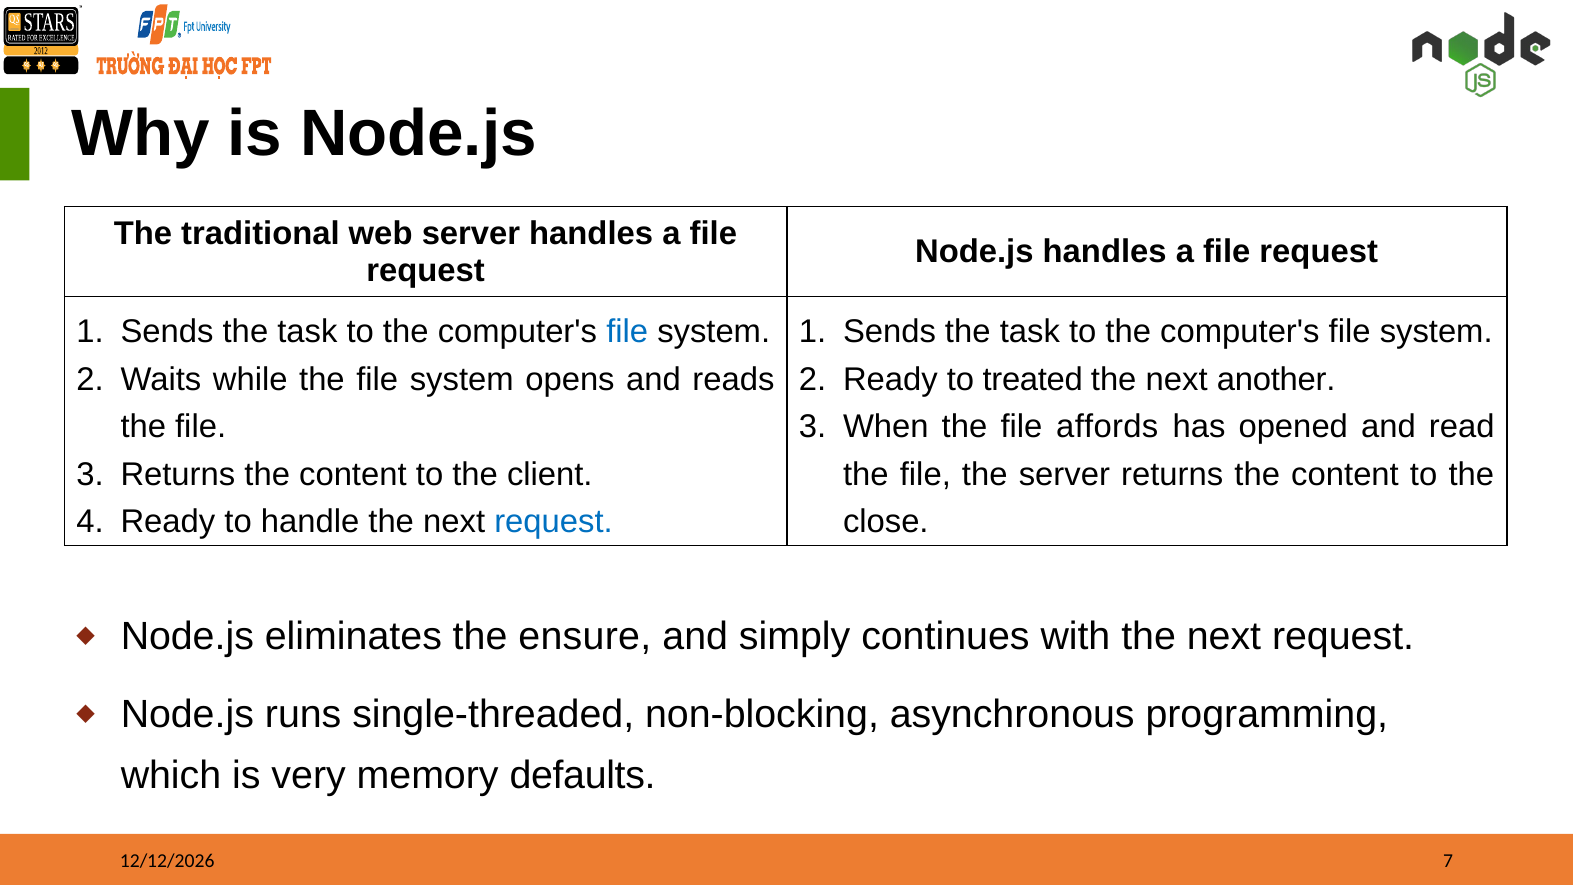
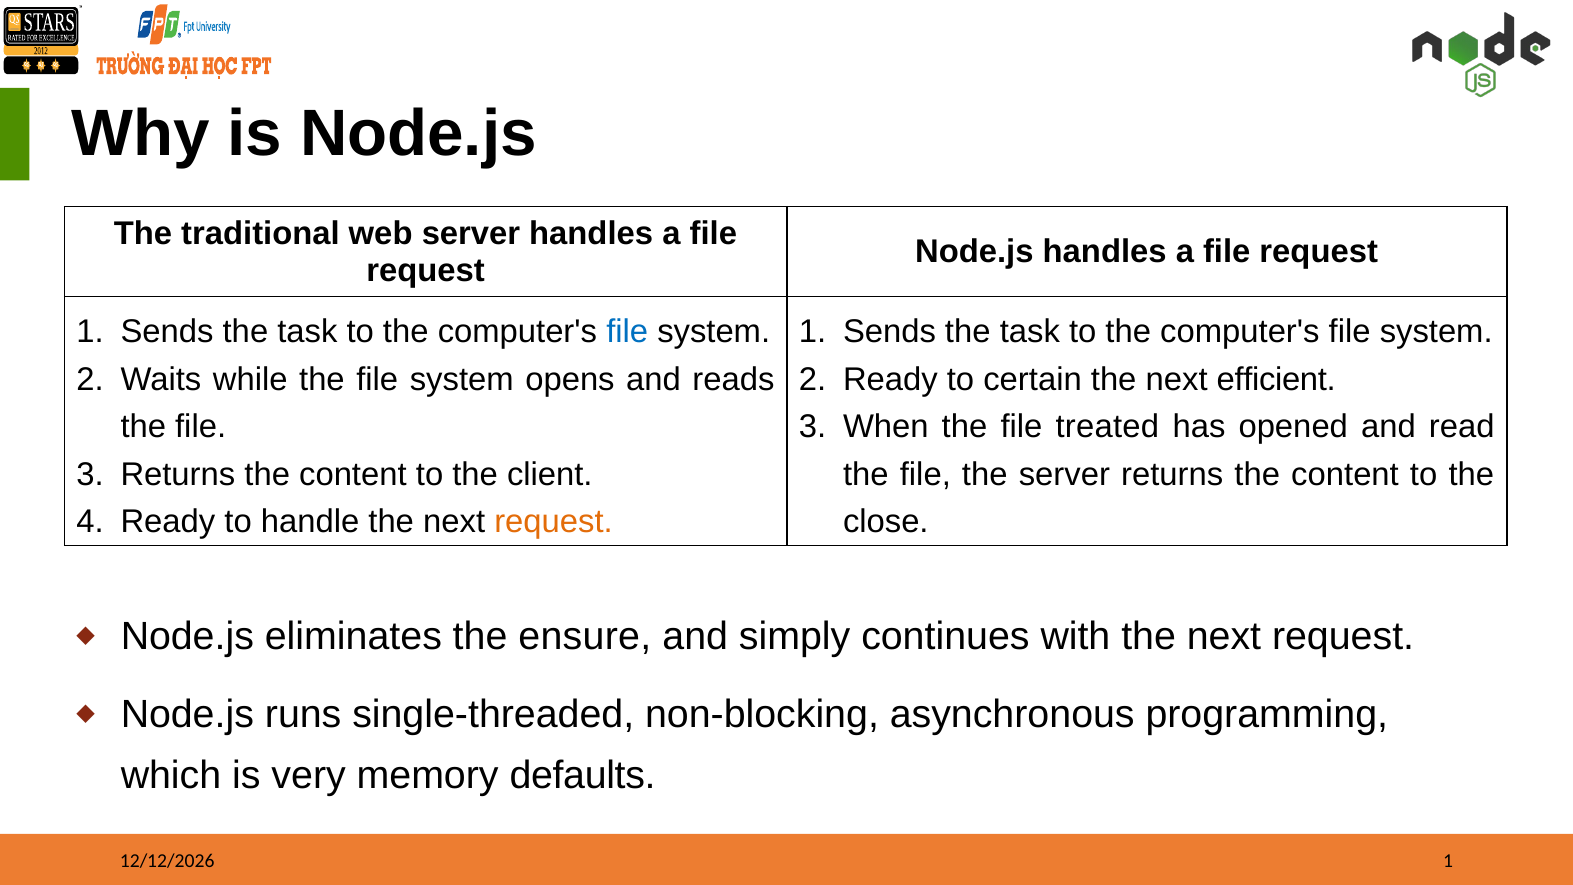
treated: treated -> certain (1033, 379)
another: another -> efficient (1276, 379)
affords: affords -> treated (1107, 427)
request colour: blue -> orange (554, 522)
7: 7 -> 1 (1448, 861)
